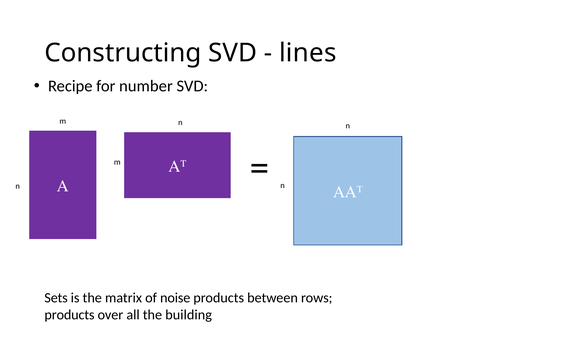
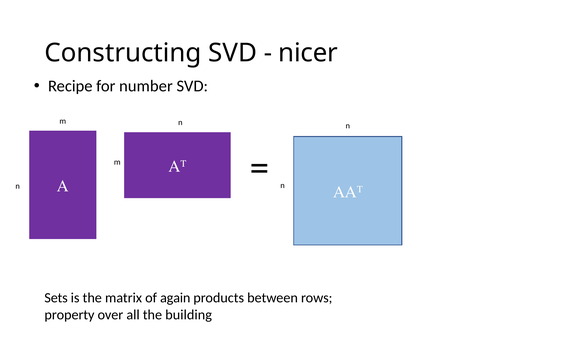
lines: lines -> nicer (308, 53)
noise: noise -> again (175, 298)
products: products -> property (69, 315)
